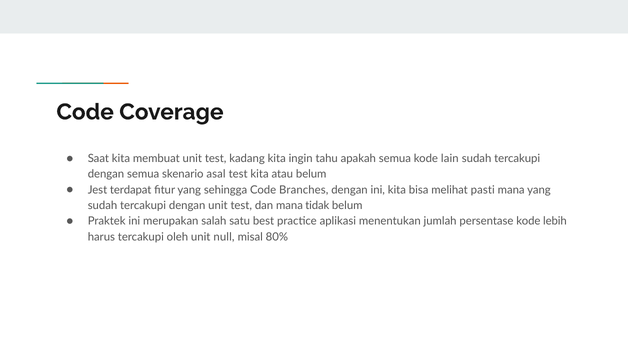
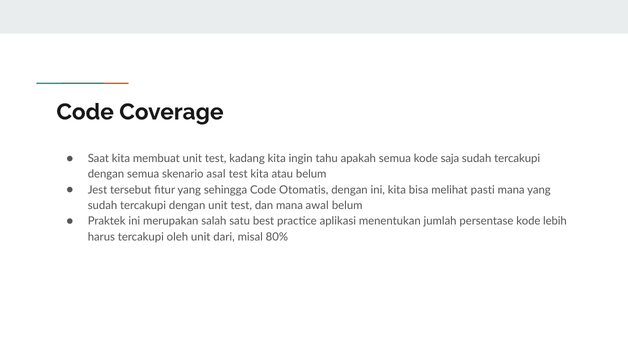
lain: lain -> saja (450, 159)
terdapat: terdapat -> tersebut (131, 190)
Branches: Branches -> Otomatis (304, 190)
tidak: tidak -> awal (317, 206)
null: null -> dari (224, 237)
